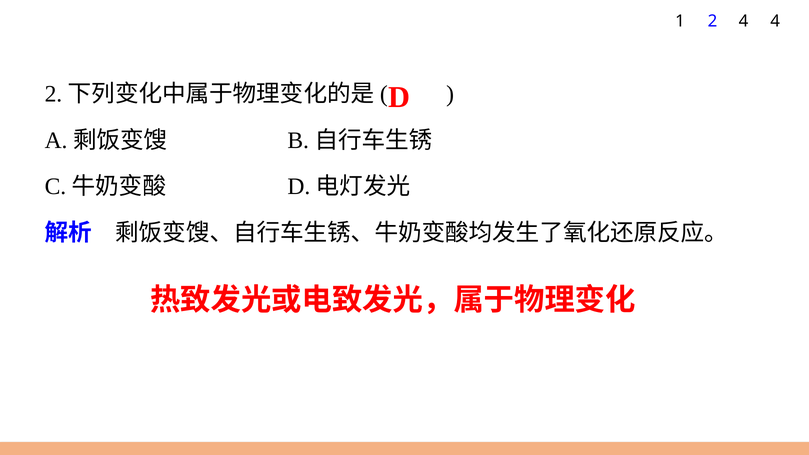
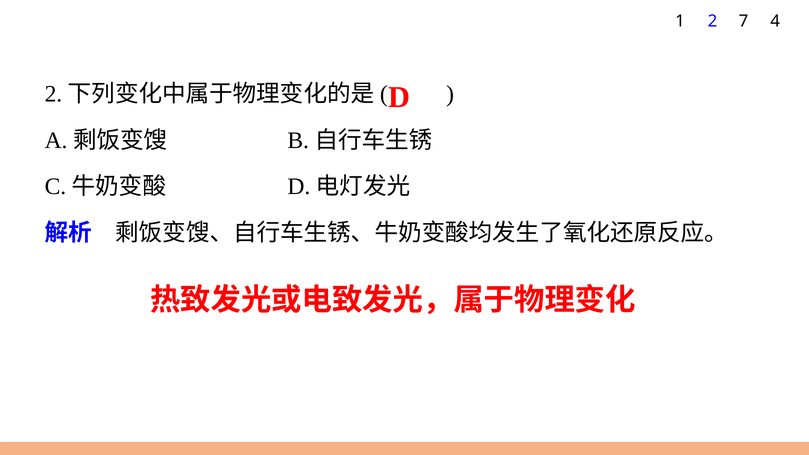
2 4: 4 -> 7 (743, 21)
